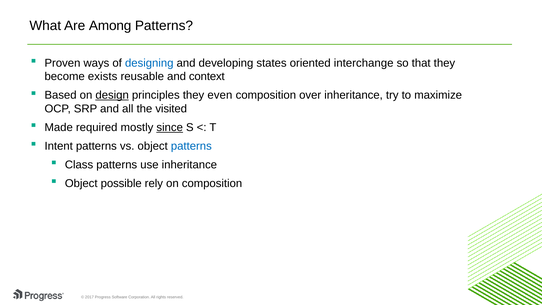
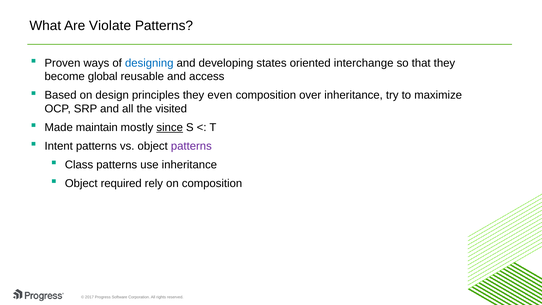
Among: Among -> Violate (110, 26)
exists: exists -> global (103, 77)
context: context -> access (207, 77)
design underline: present -> none (112, 95)
required: required -> maintain (97, 127)
patterns colour: blue -> purple (191, 146)
possible: possible -> required (121, 183)
